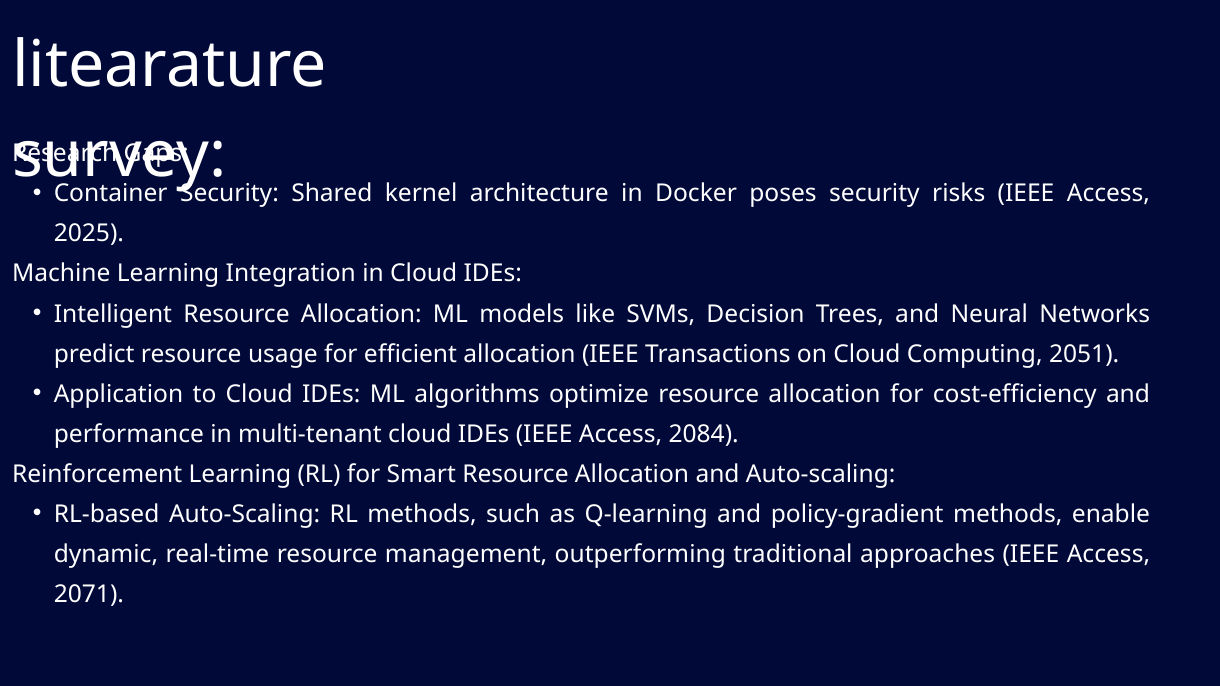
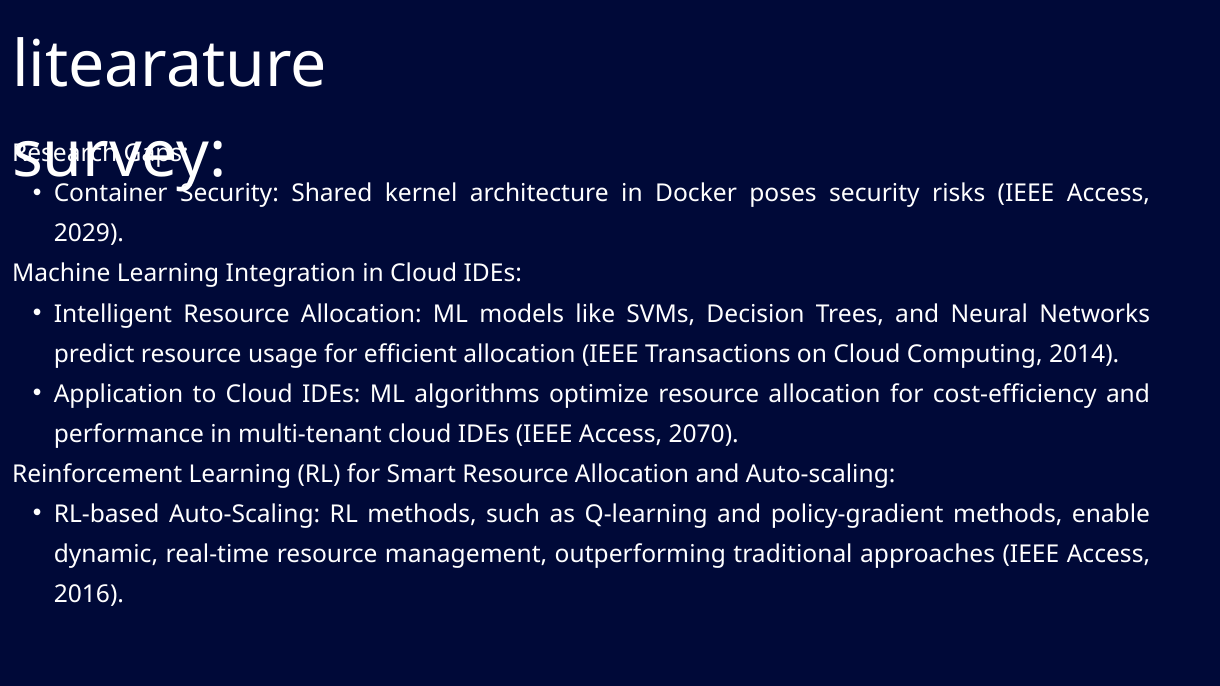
2025: 2025 -> 2029 (89, 234)
2051: 2051 -> 2014 (1084, 354)
2084: 2084 -> 2070 (704, 434)
2071: 2071 -> 2016 (89, 594)
